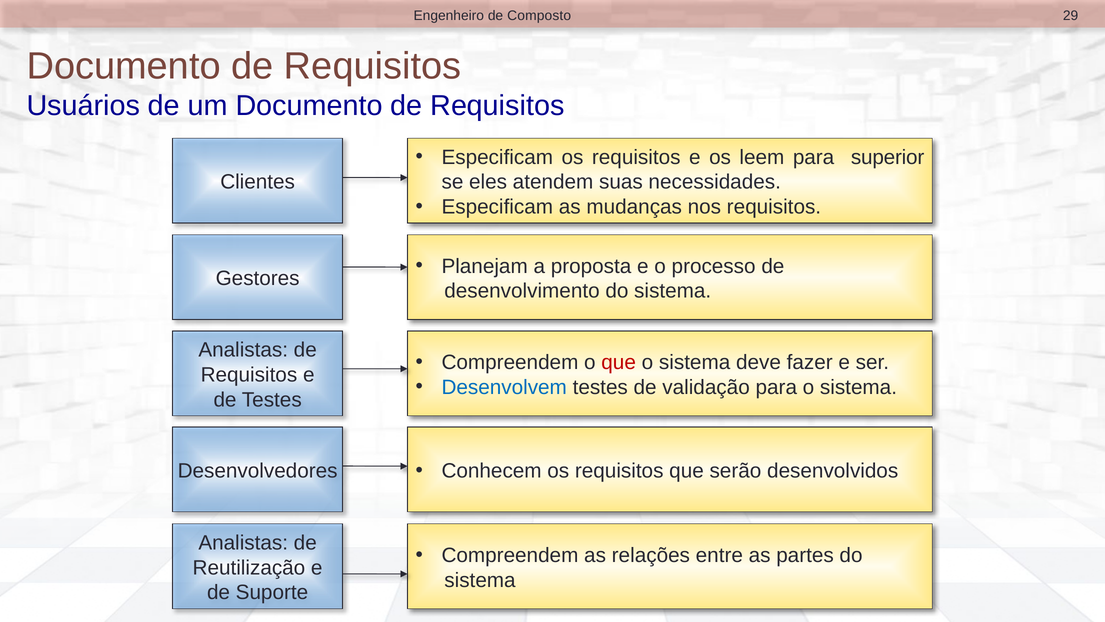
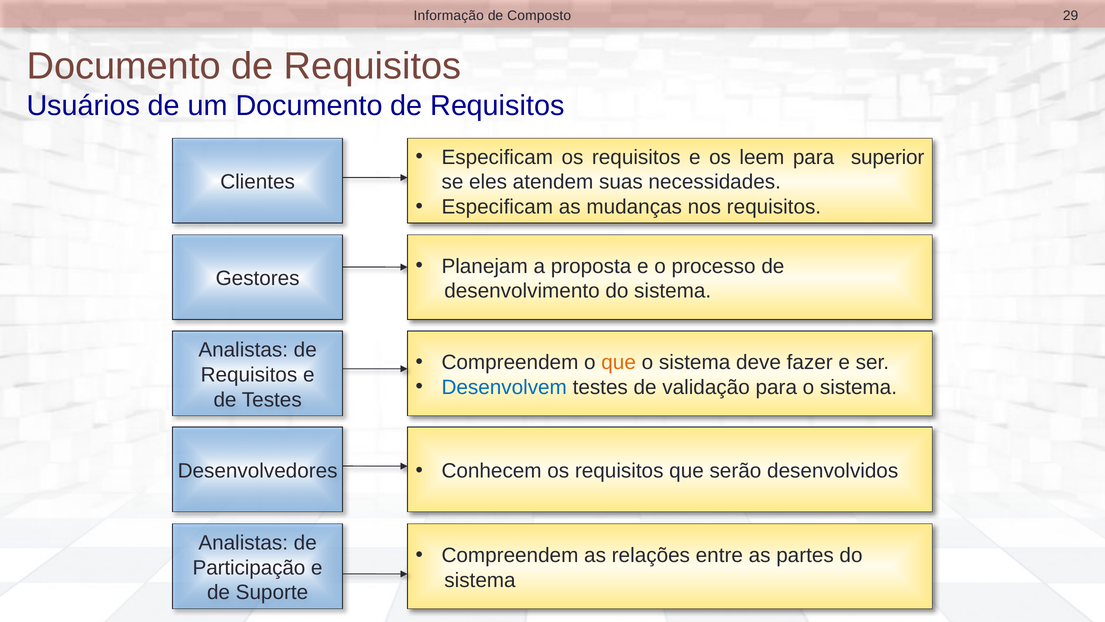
Engenheiro: Engenheiro -> Informação (449, 16)
que colour: red -> orange (619, 362)
Reutilização: Reutilização -> Participação (249, 567)
